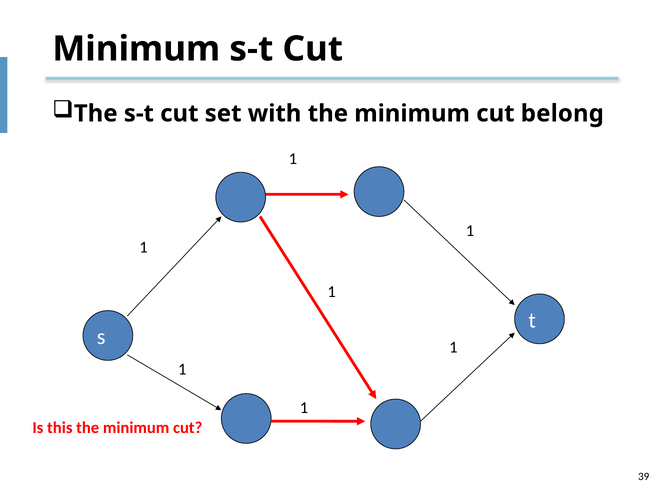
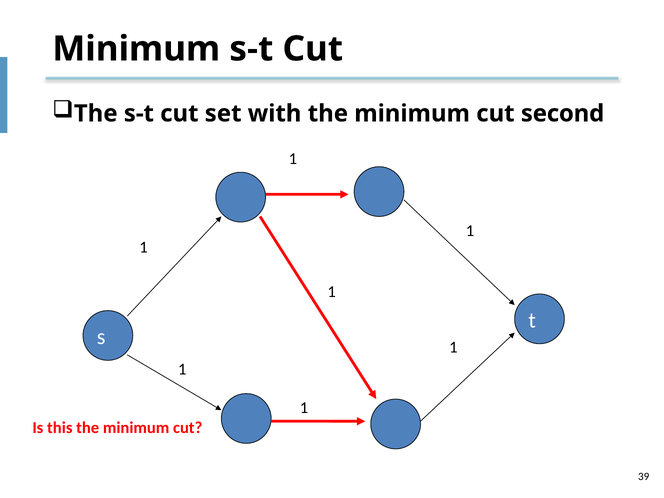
belong: belong -> second (563, 113)
